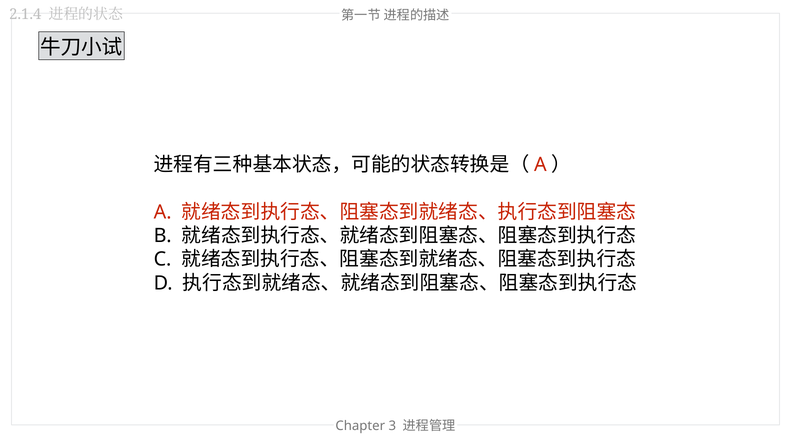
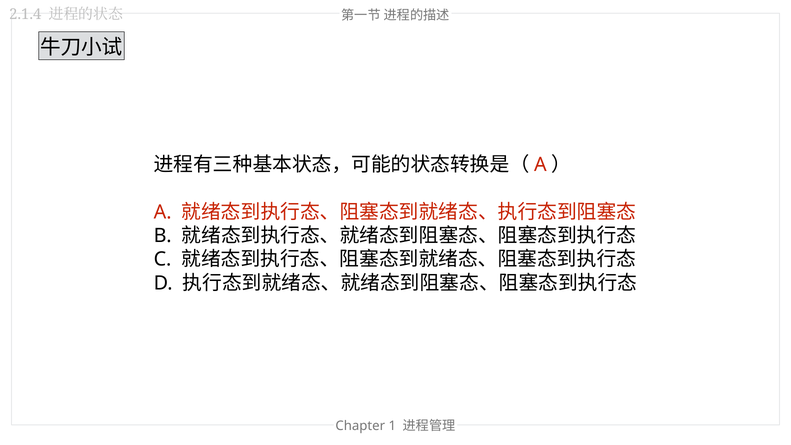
3: 3 -> 1 (392, 426)
